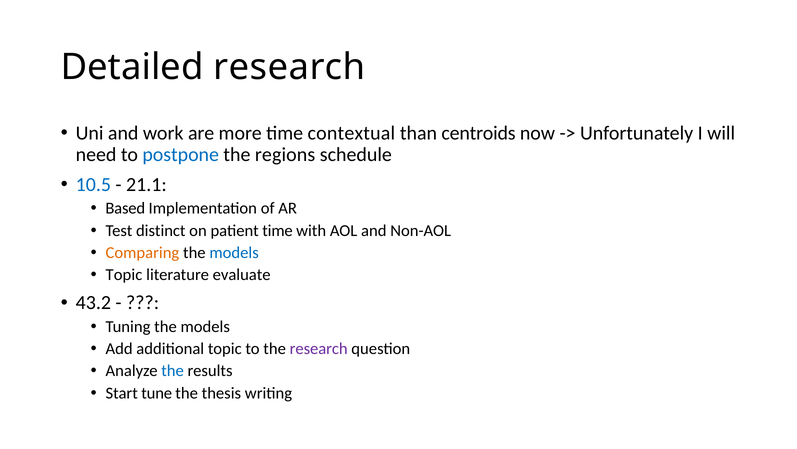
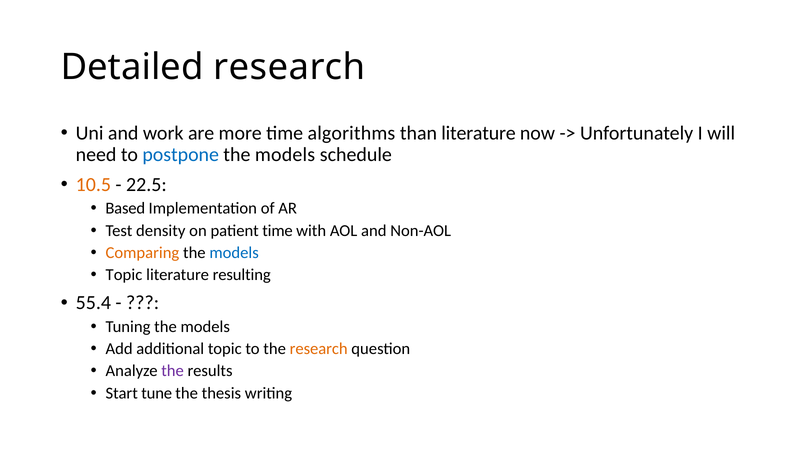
contextual: contextual -> algorithms (351, 133)
than centroids: centroids -> literature (479, 133)
regions: regions -> models (285, 154)
10.5 colour: blue -> orange (93, 184)
21.1: 21.1 -> 22.5 (146, 184)
distinct: distinct -> density (161, 230)
evaluate: evaluate -> resulting (242, 274)
43.2: 43.2 -> 55.4 (93, 302)
research colour: purple -> orange (319, 348)
the colour: blue -> purple (173, 370)
